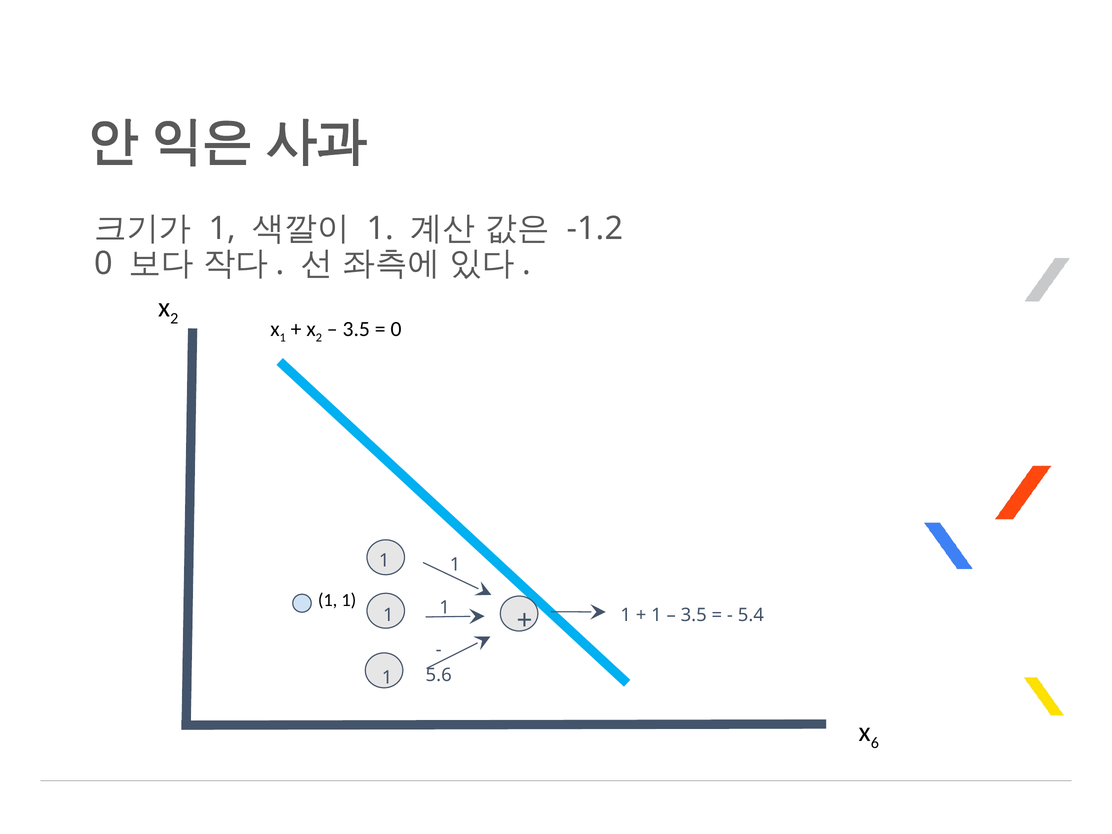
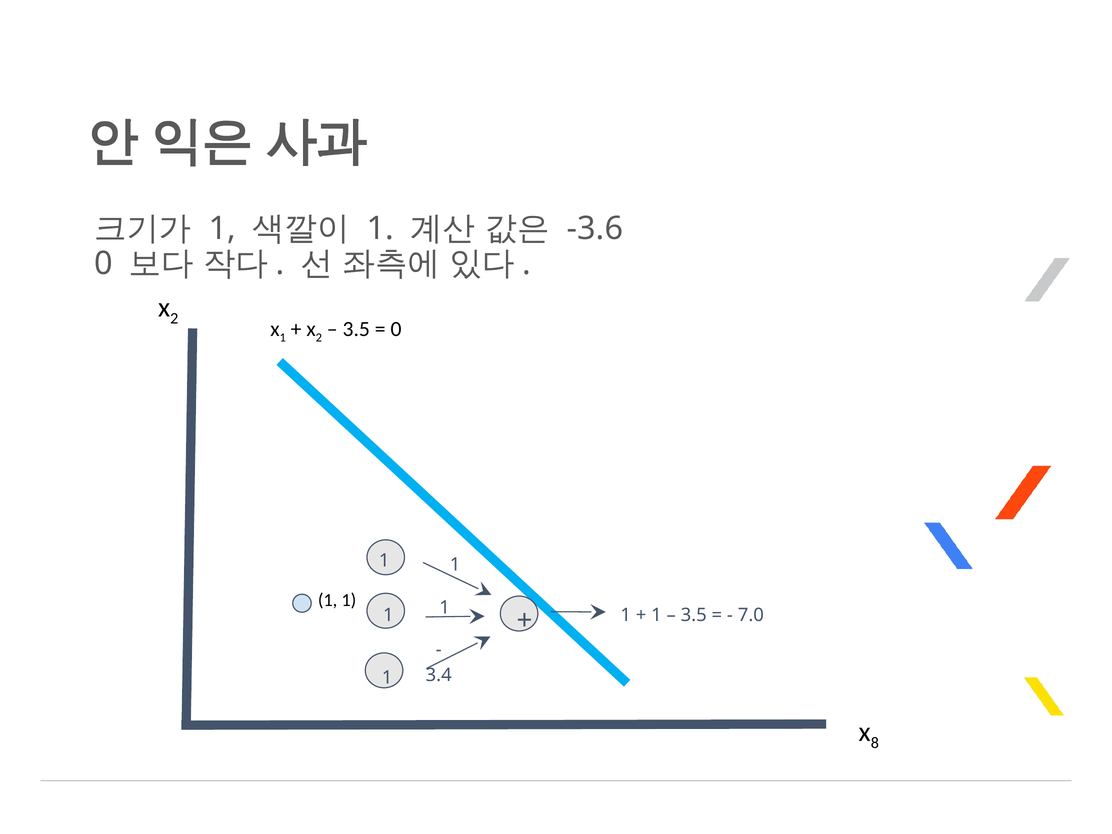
-1.2: -1.2 -> -3.6 (595, 229)
5.4: 5.4 -> 7.0 (751, 615)
5.6: 5.6 -> 3.4 (439, 675)
6: 6 -> 8 (875, 743)
